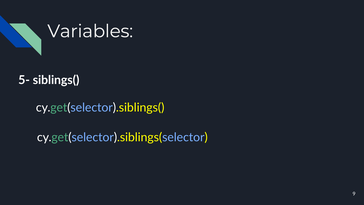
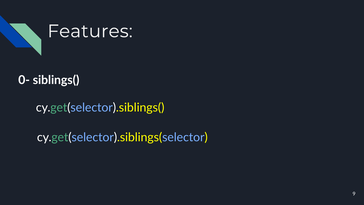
Variables: Variables -> Features (90, 31)
5-: 5- -> 0- (24, 80)
